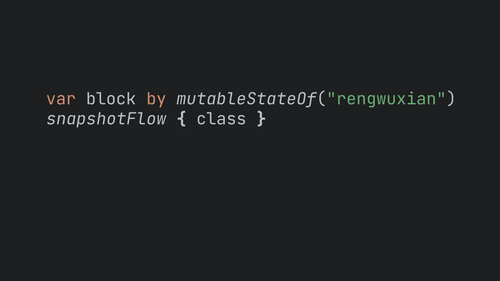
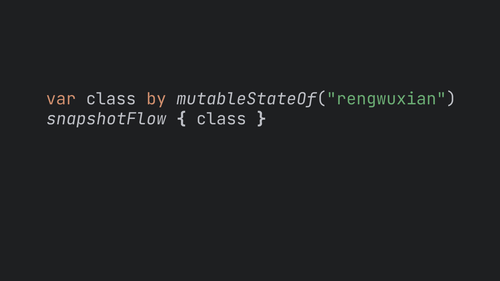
var block: block -> class (111, 99)
